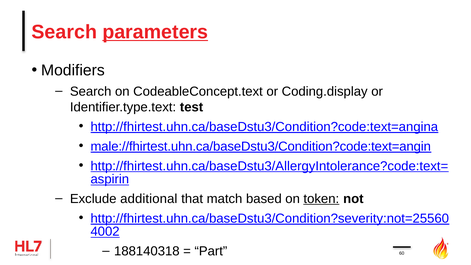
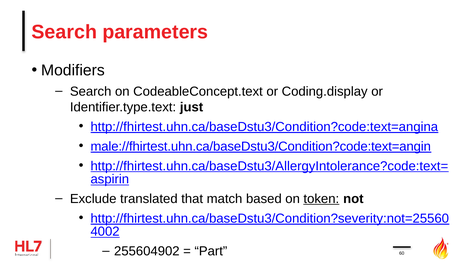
parameters underline: present -> none (155, 32)
test: test -> just (192, 107)
additional: additional -> translated (149, 199)
188140318: 188140318 -> 255604902 (147, 251)
